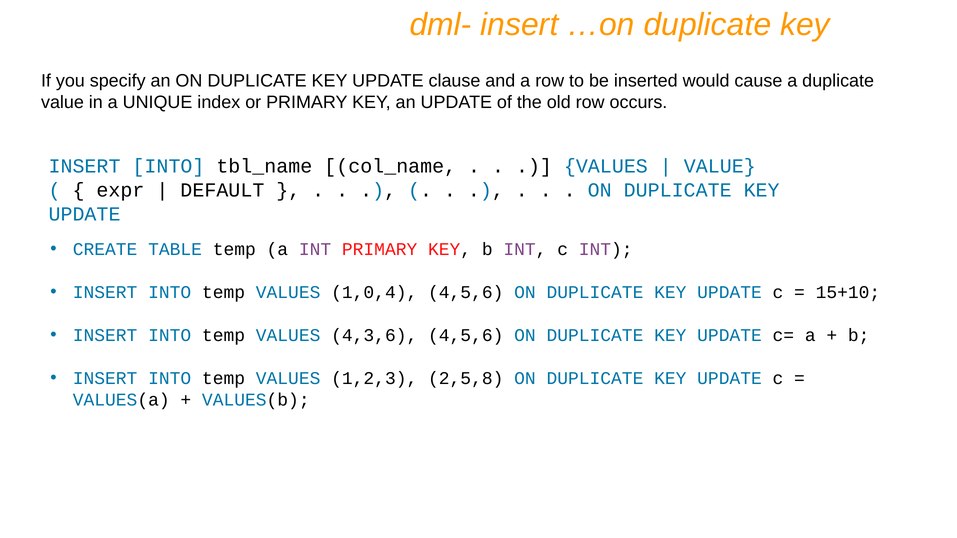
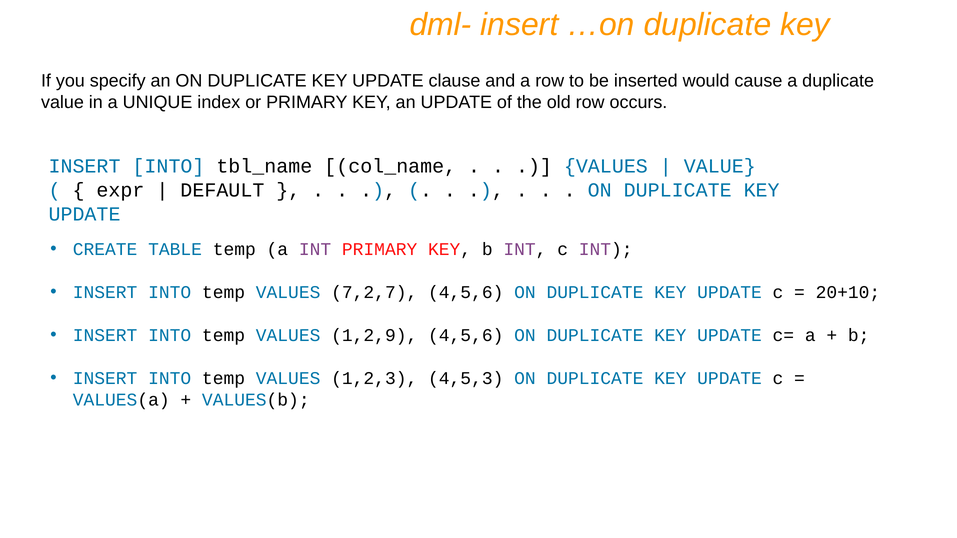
1,0,4: 1,0,4 -> 7,2,7 (374, 293)
15+10: 15+10 -> 20+10 (848, 293)
4,3,6: 4,3,6 -> 1,2,9 (374, 336)
2,5,8: 2,5,8 -> 4,5,3 (466, 379)
